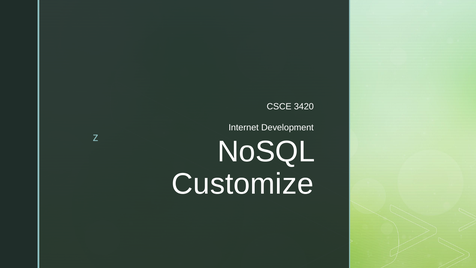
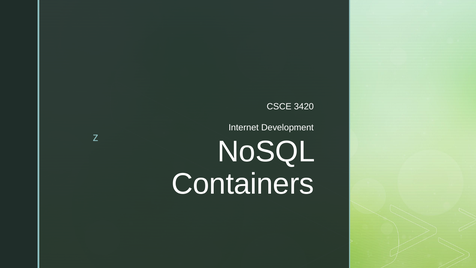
Customize: Customize -> Containers (243, 184)
